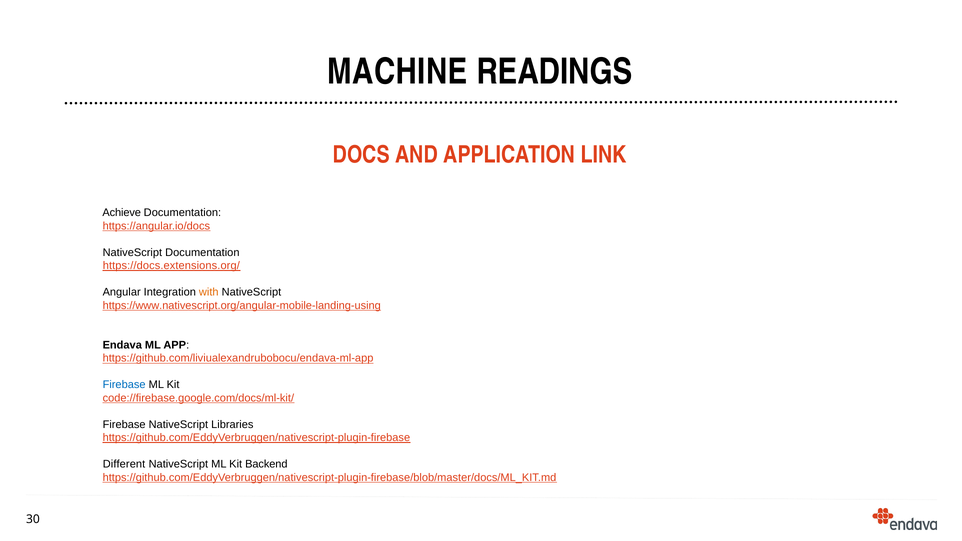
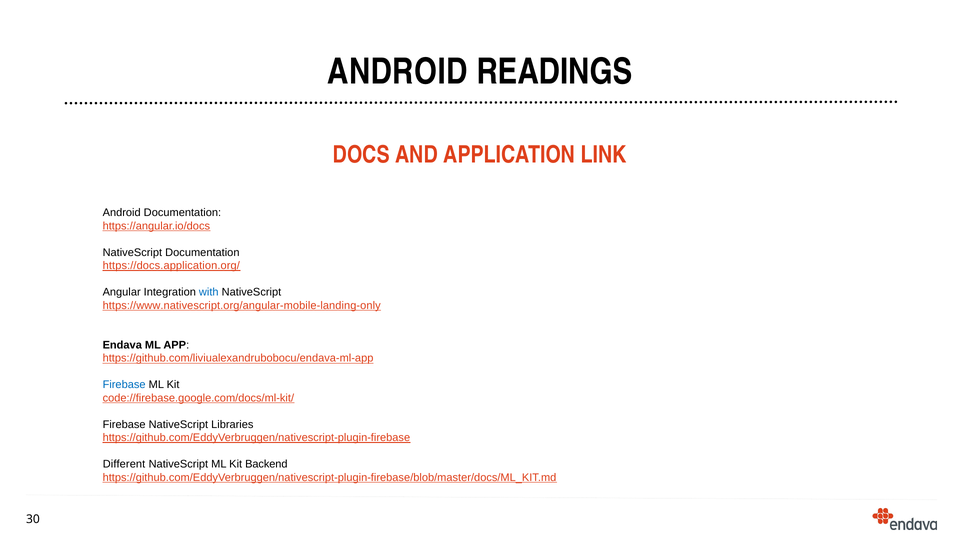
MACHINE: MACHINE -> ANDROID (397, 72)
Achieve: Achieve -> Android (122, 213)
https://docs.extensions.org/: https://docs.extensions.org/ -> https://docs.application.org/ (171, 266)
with colour: orange -> blue (209, 292)
https://www.nativescript.org/angular-mobile-landing-using: https://www.nativescript.org/angular-mobile-landing-using -> https://www.nativescript.org/angular-mobile-landing-only (242, 305)
